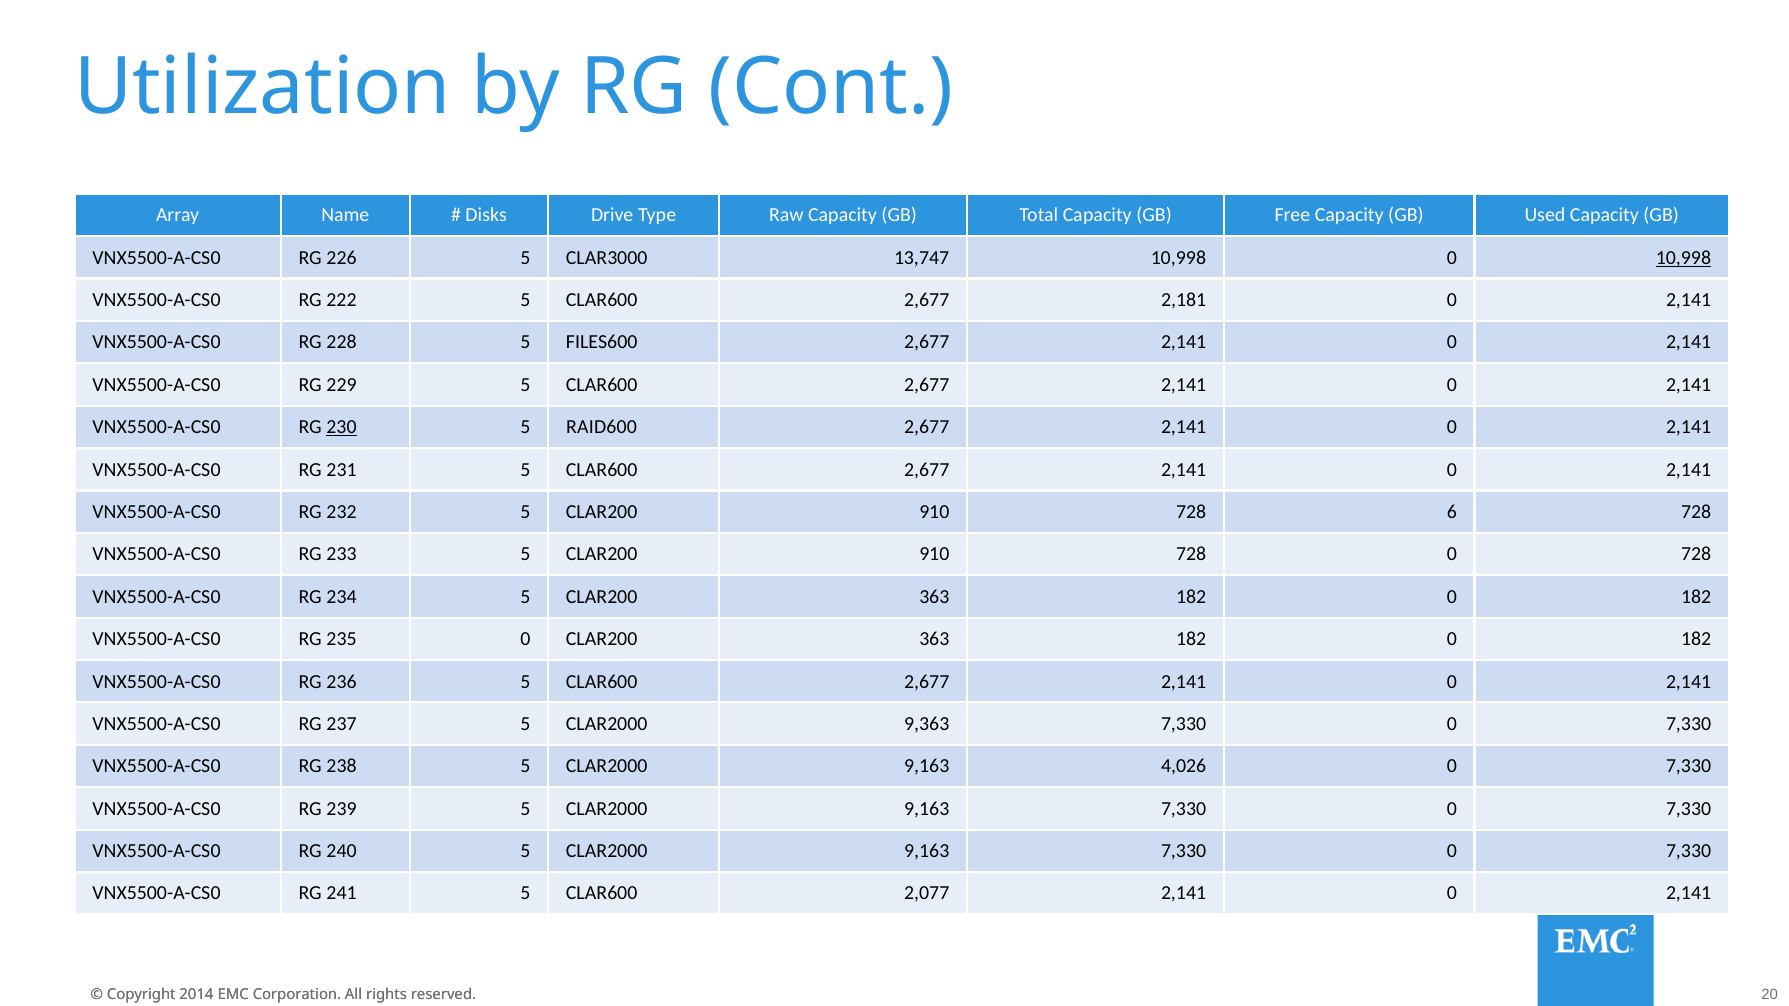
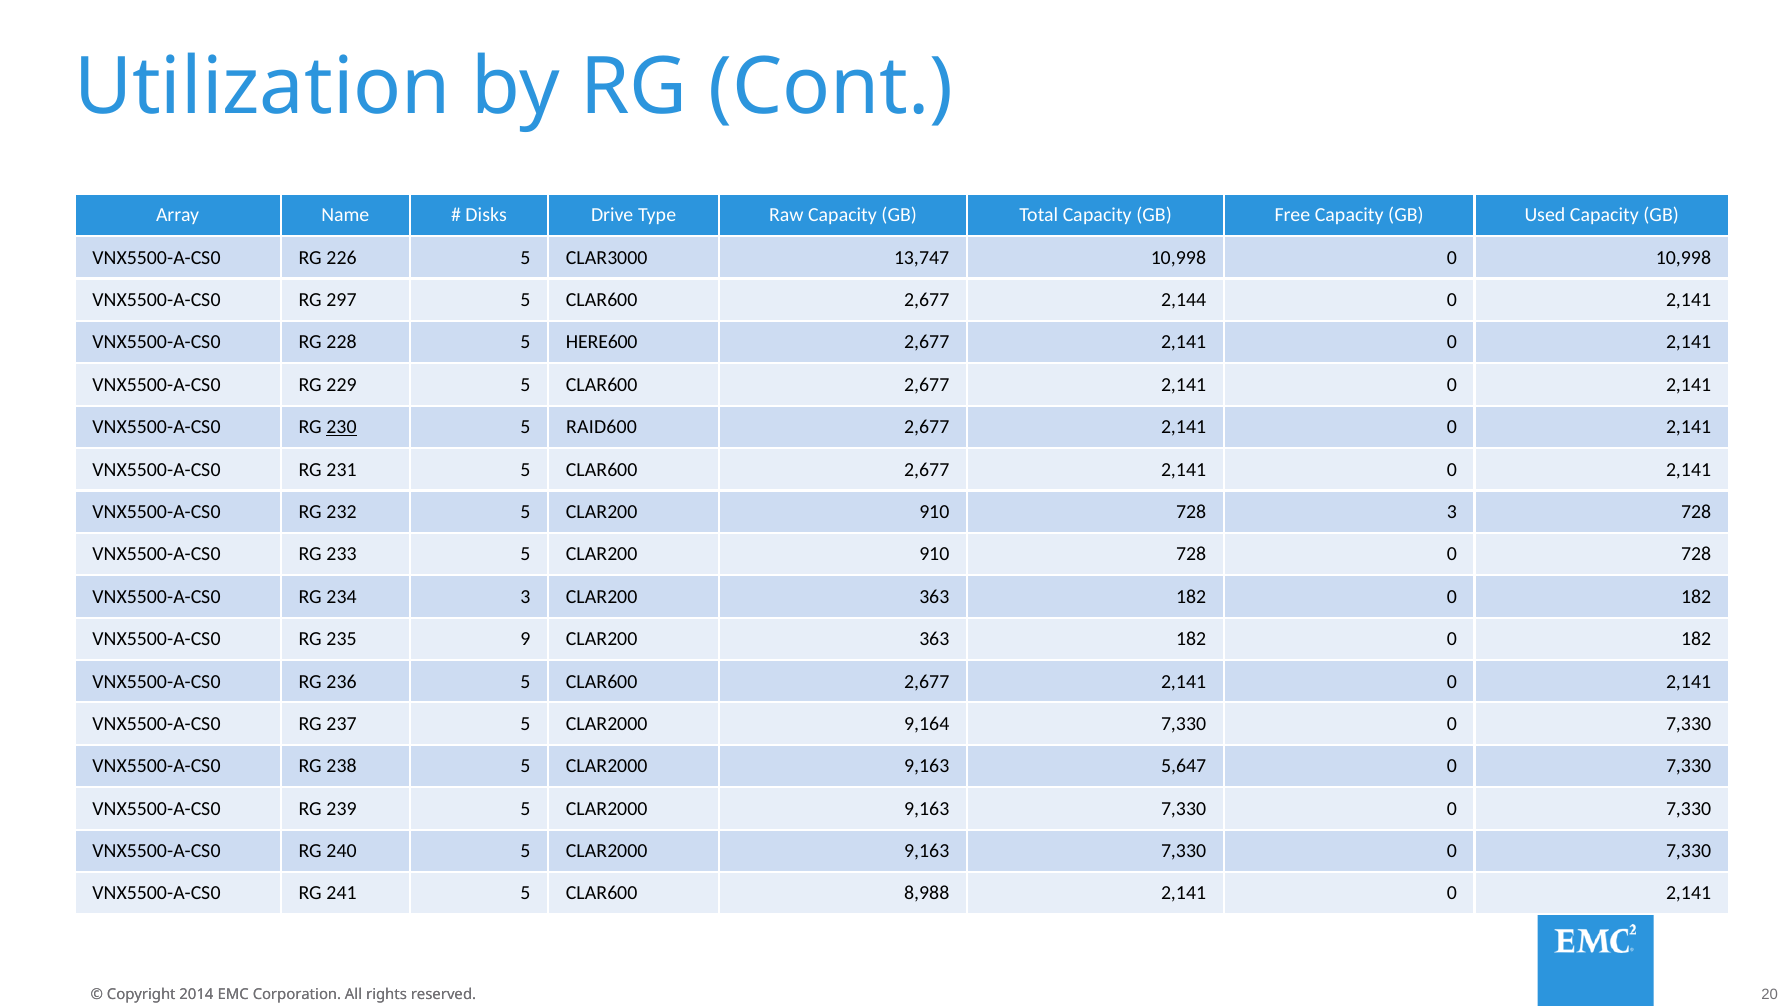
10,998 underline: present -> none (1683, 258)
222: 222 -> 297 (342, 300)
2,181: 2,181 -> 2,144 (1184, 300)
FILES600: FILES600 -> HERE600 (602, 343)
728 6: 6 -> 3 (1452, 512)
234 5: 5 -> 3 (525, 597)
235 0: 0 -> 9 (525, 639)
9,363: 9,363 -> 9,164 (927, 724)
4,026: 4,026 -> 5,647 (1184, 767)
2,077: 2,077 -> 8,988 (927, 894)
